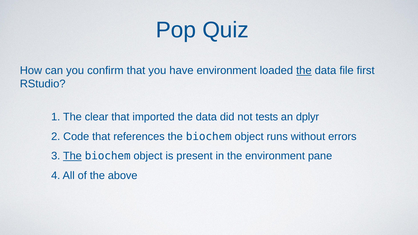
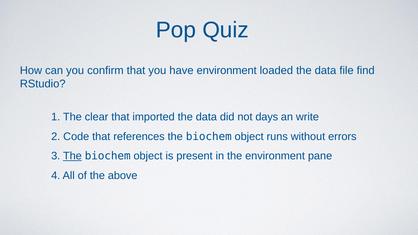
the underline: present -> none (304, 70)
first: first -> find (366, 70)
tests: tests -> days (267, 117)
dplyr: dplyr -> write (307, 117)
